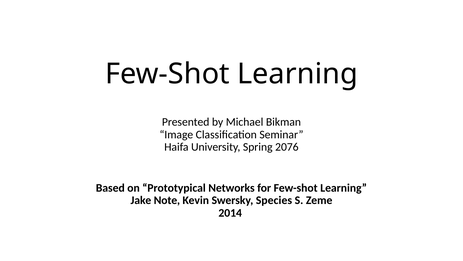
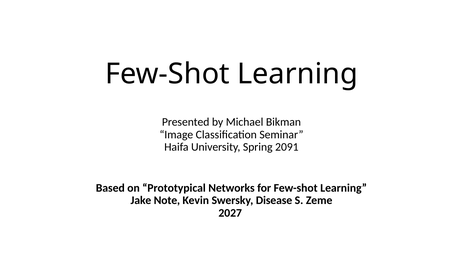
2076: 2076 -> 2091 (287, 147)
Species: Species -> Disease (274, 200)
2014: 2014 -> 2027 (230, 212)
